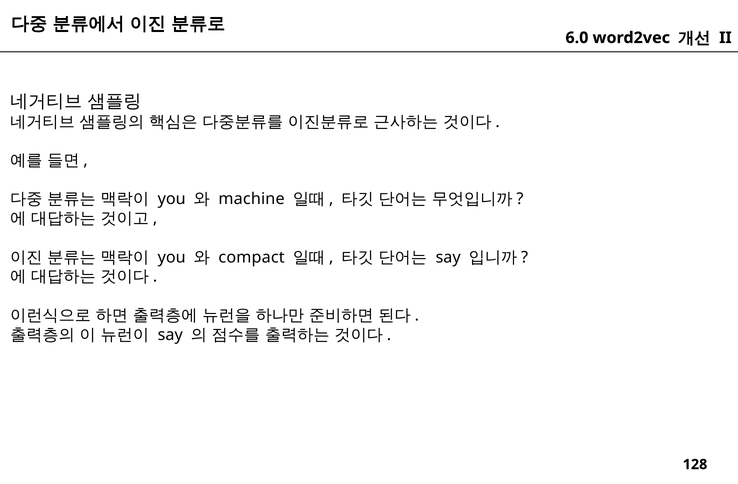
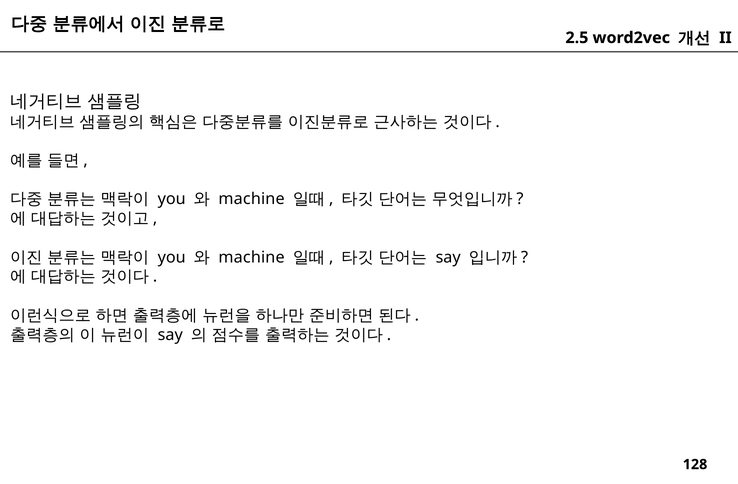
6.0: 6.0 -> 2.5 (577, 38)
compact: compact -> machine (252, 258)
